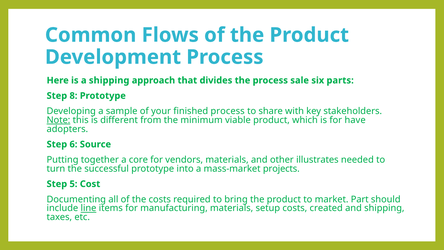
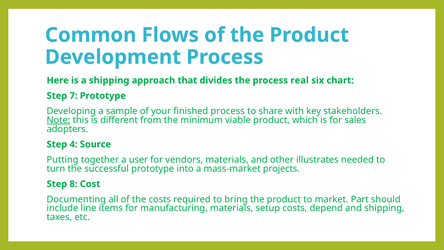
sale: sale -> real (300, 80)
parts: parts -> chart (340, 80)
8: 8 -> 7 (73, 96)
have: have -> sales (355, 120)
6: 6 -> 4 (73, 144)
core: core -> user (138, 160)
5: 5 -> 8 (73, 184)
line underline: present -> none (89, 208)
created: created -> depend (326, 208)
